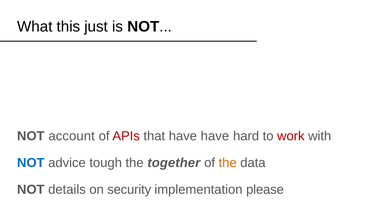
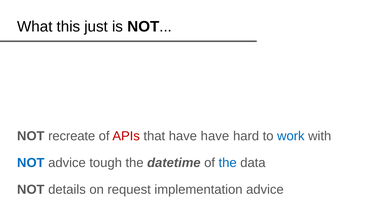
account: account -> recreate (72, 136)
work colour: red -> blue (291, 136)
together: together -> datetime (174, 162)
the colour: orange -> blue (228, 162)
security: security -> request (129, 189)
implementation please: please -> advice (265, 189)
